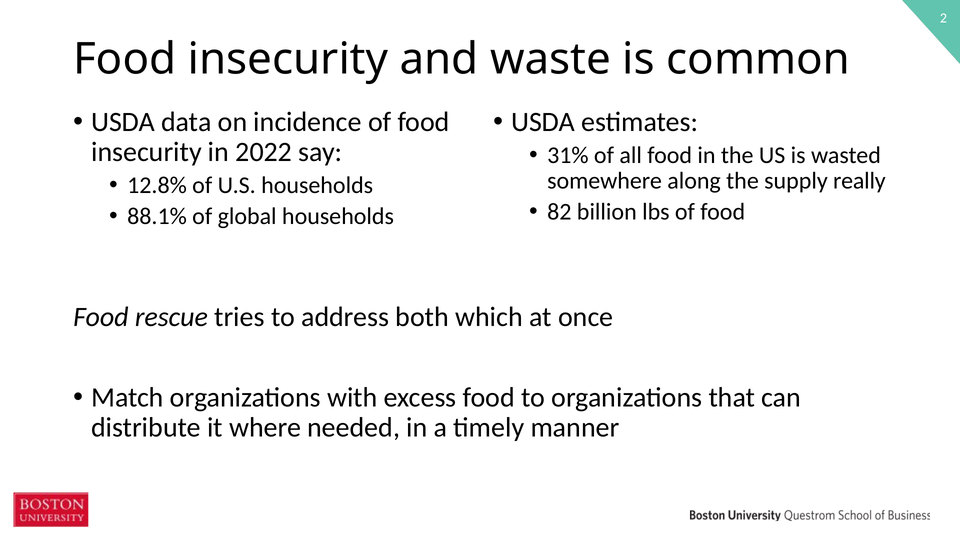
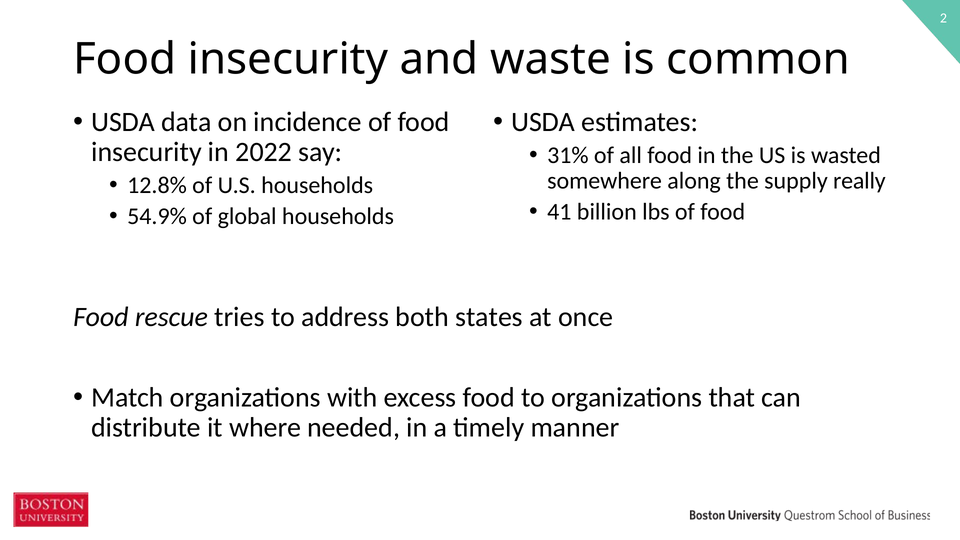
82: 82 -> 41 (559, 212)
88.1%: 88.1% -> 54.9% (157, 216)
which: which -> states (489, 317)
